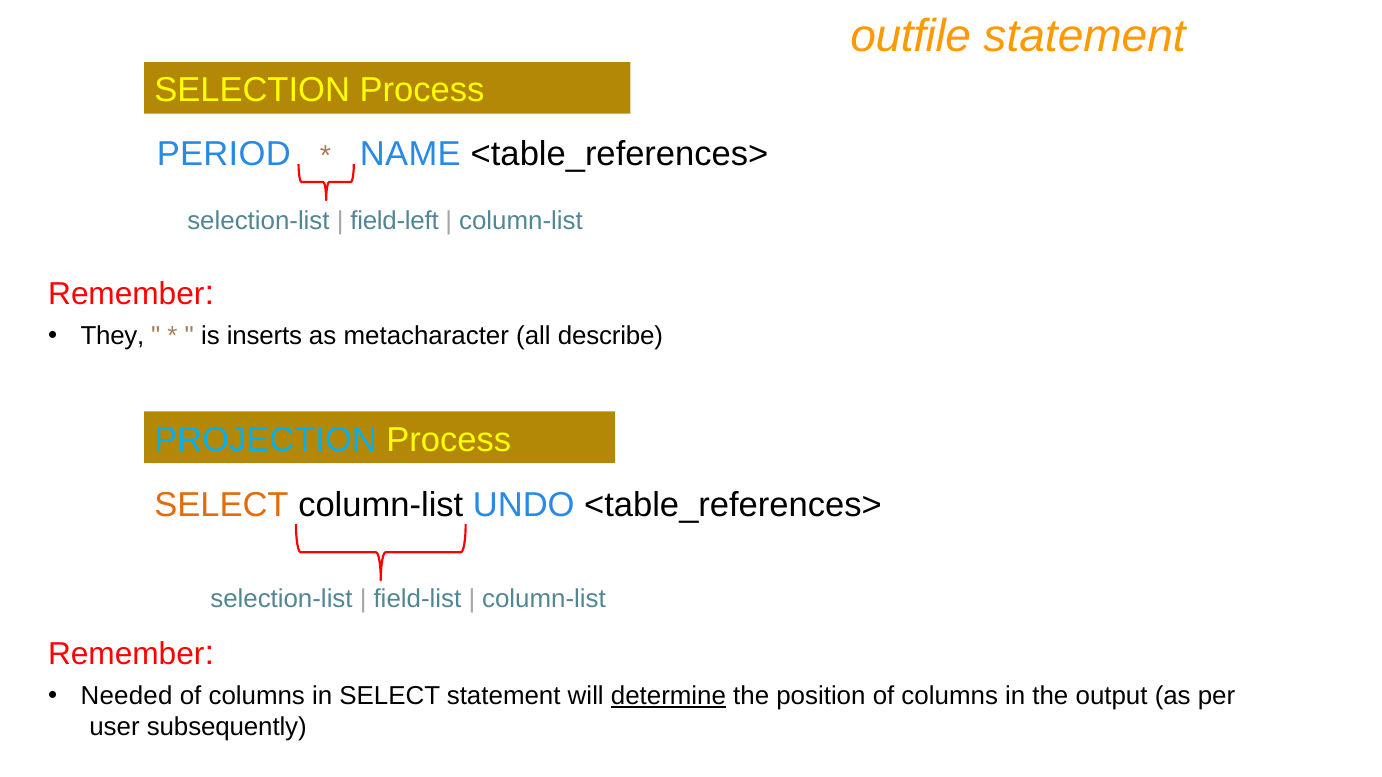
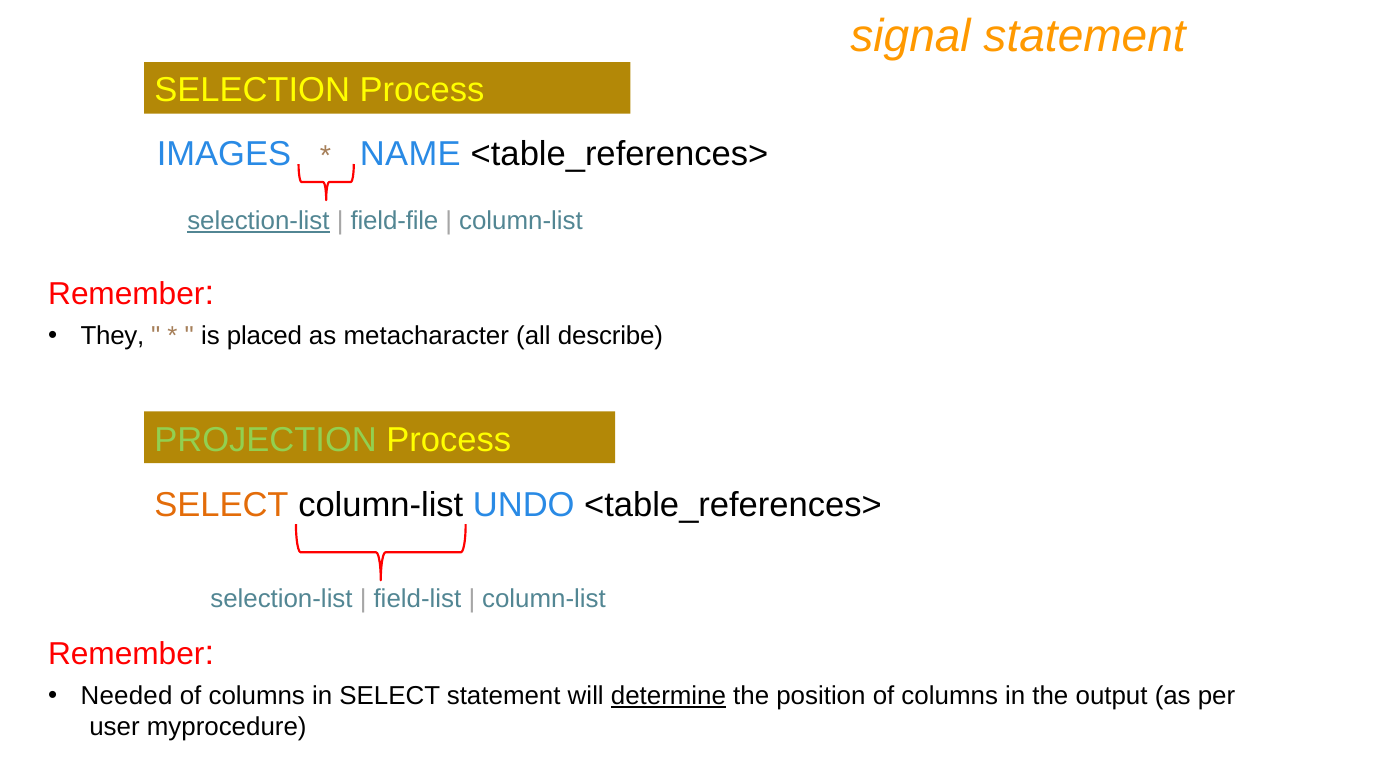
outfile: outfile -> signal (911, 36)
PERIOD: PERIOD -> IMAGES (224, 154)
selection-list underline: none -> present (258, 221)
field-left: field-left -> field-file (394, 221)
inserts: inserts -> placed (264, 336)
PROJECTION colour: light blue -> light green (266, 440)
subsequently: subsequently -> myprocedure (227, 727)
